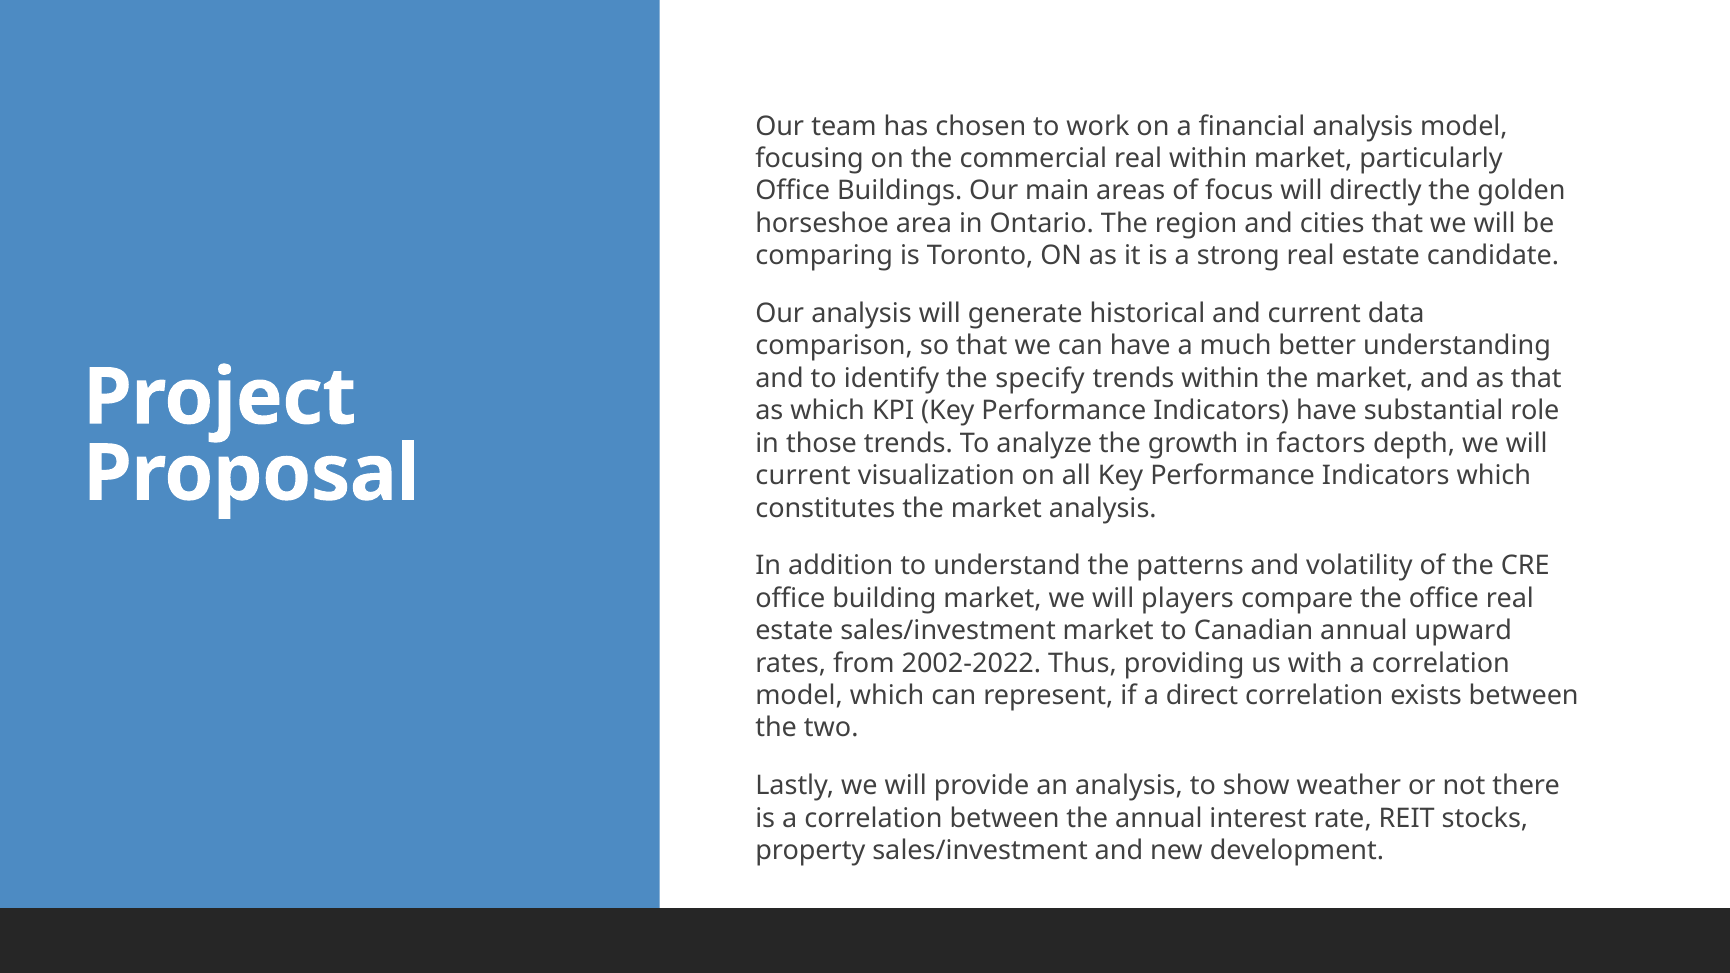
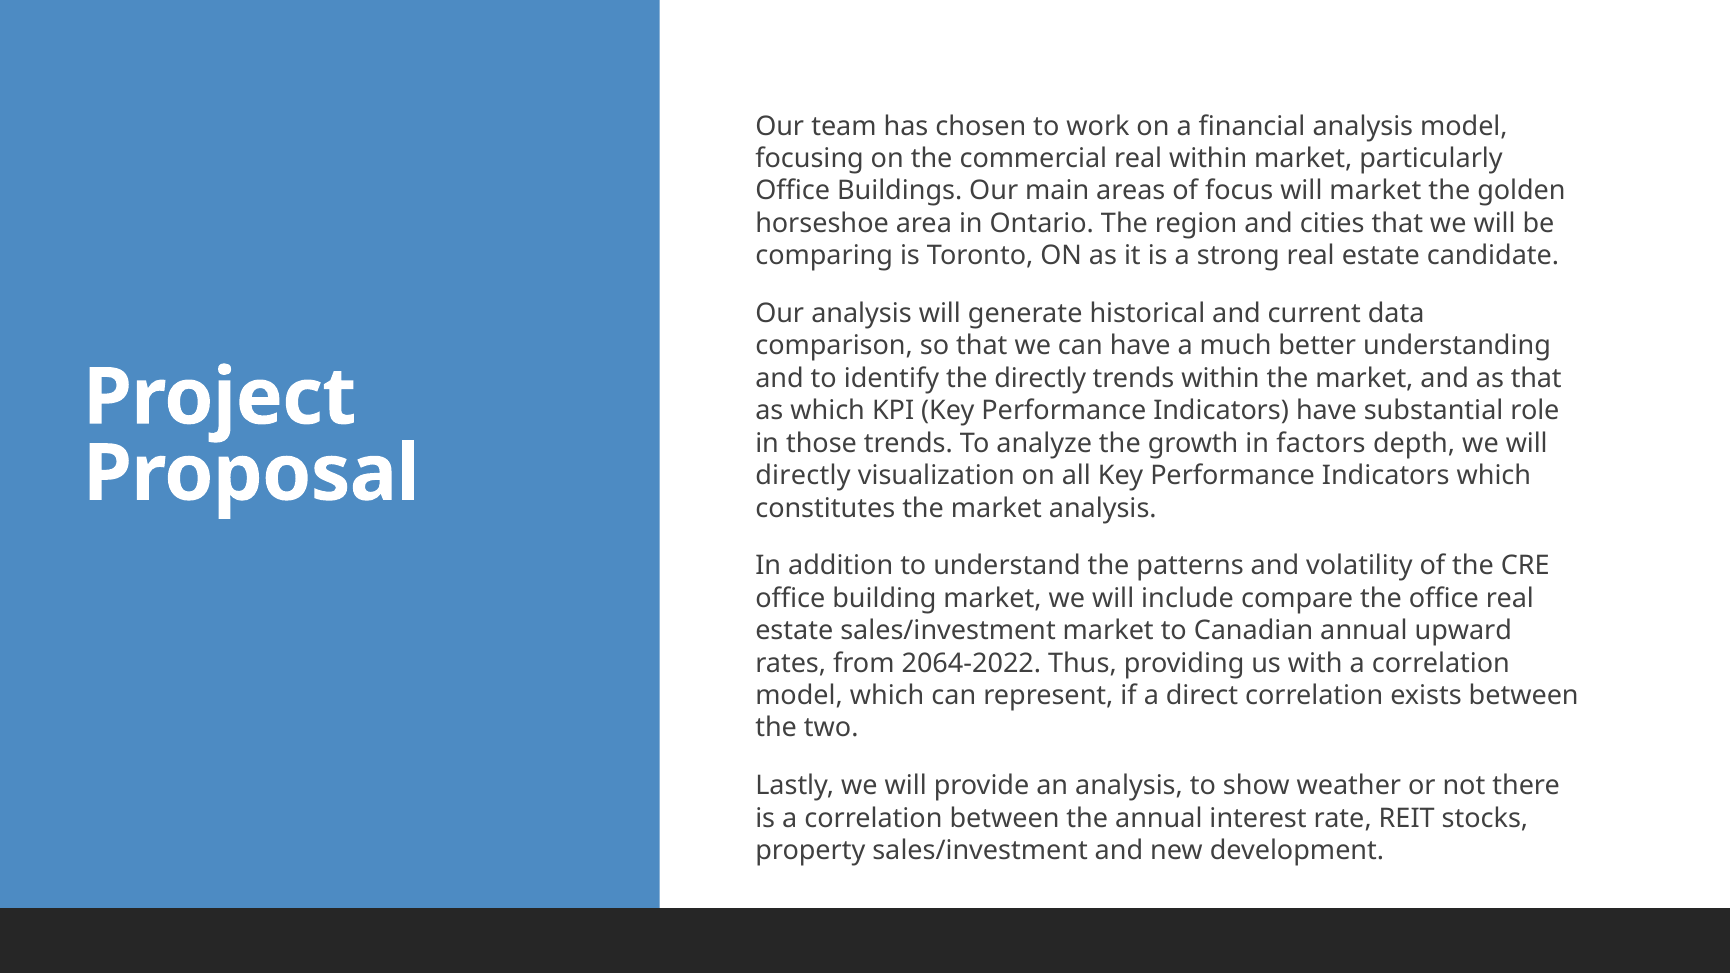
will directly: directly -> market (1375, 191)
the specify: specify -> directly (1040, 378)
current: current -> directly (803, 476)
players: players -> include (1188, 598)
2002-2022: 2002-2022 -> 2064-2022 (971, 663)
